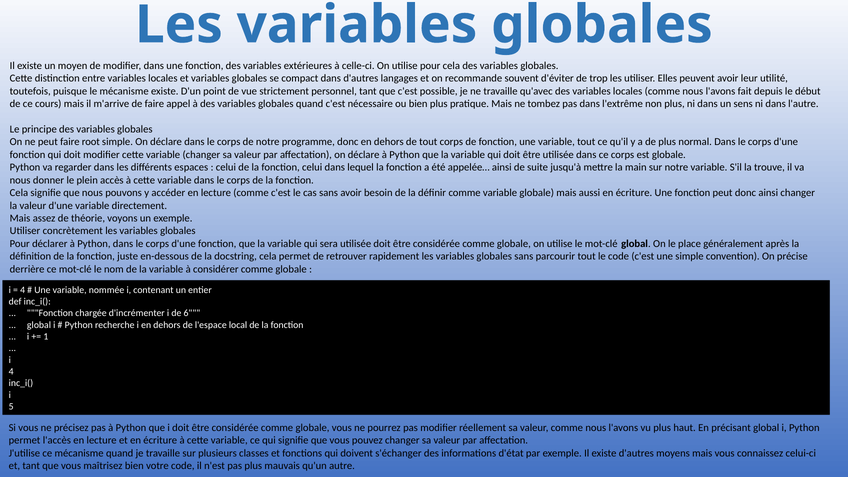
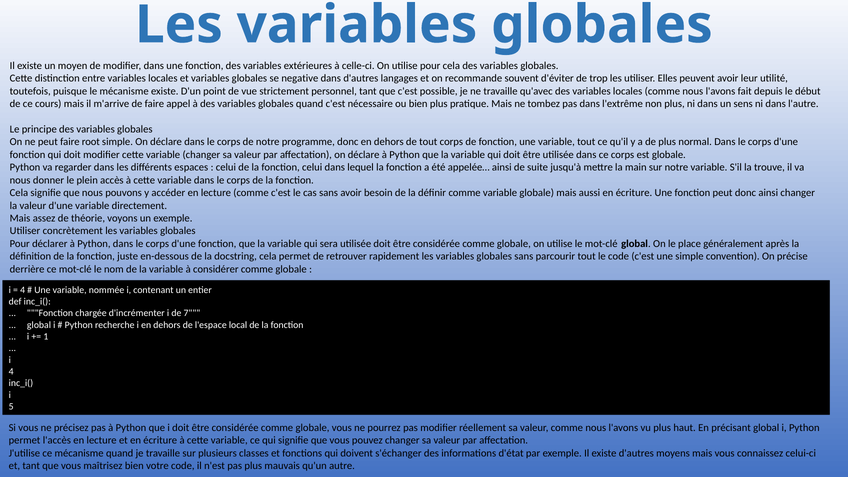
compact: compact -> negative (300, 78)
6: 6 -> 7 (192, 313)
